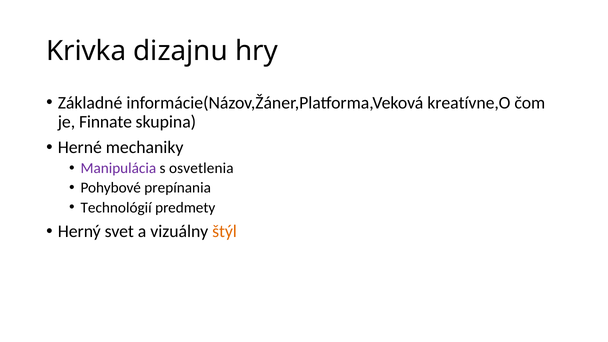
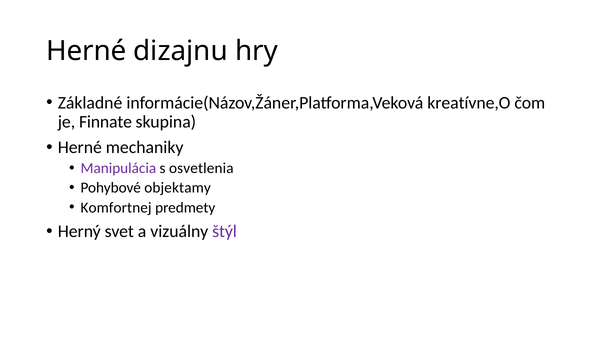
Krivka: Krivka -> Herné (86, 51)
prepínania: prepínania -> objektamy (178, 188)
Technológií: Technológií -> Komfortnej (116, 208)
štýl colour: orange -> purple (225, 232)
